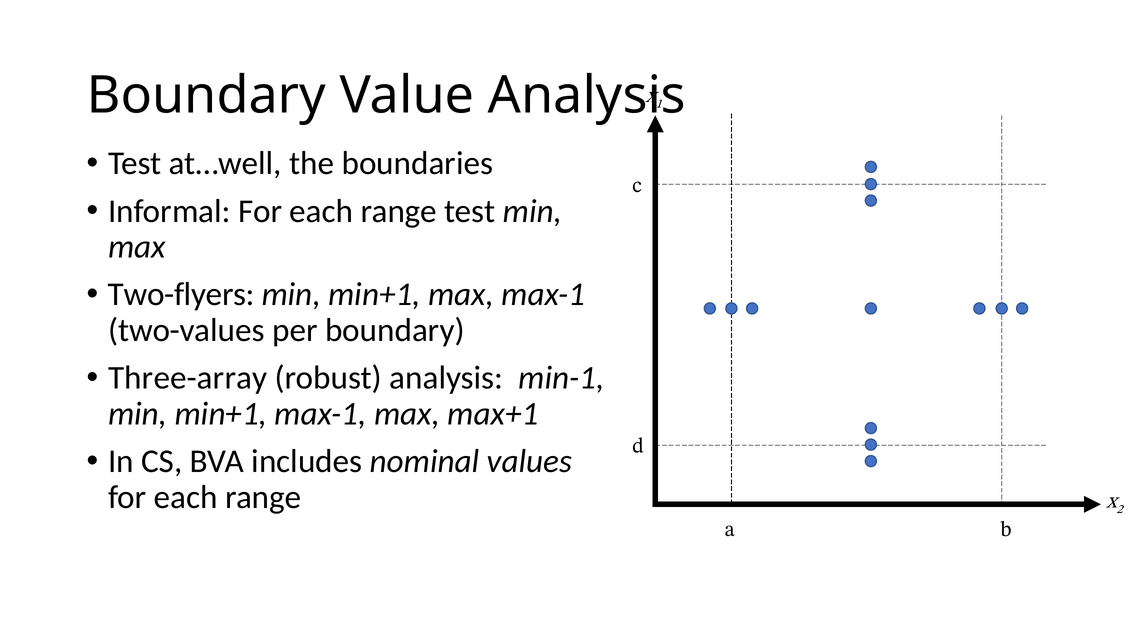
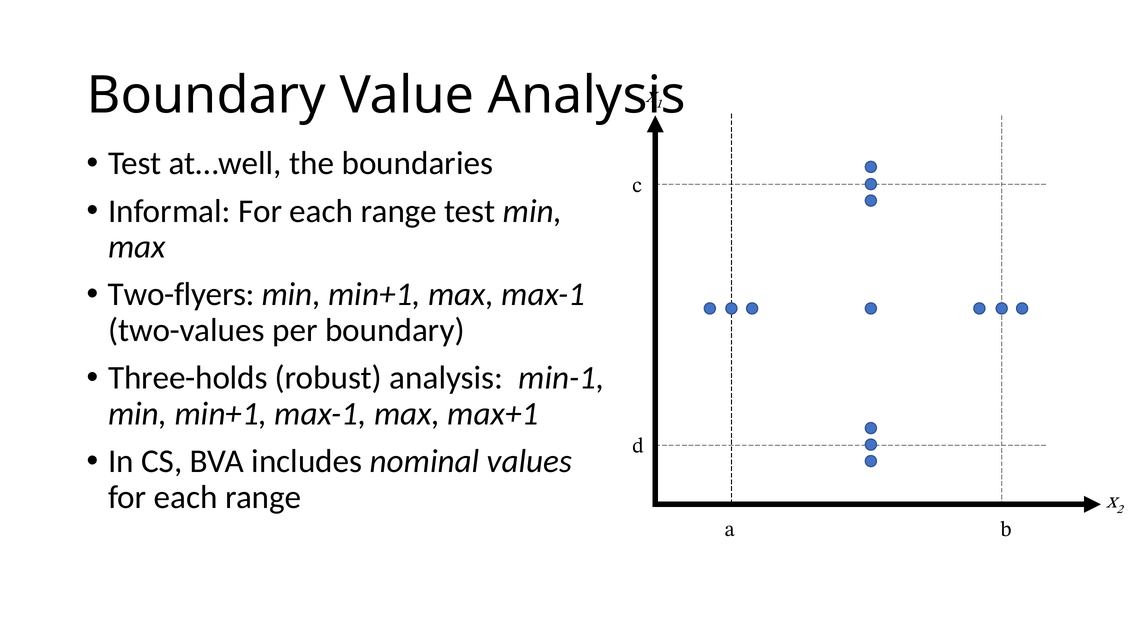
Three-array: Three-array -> Three-holds (188, 378)
